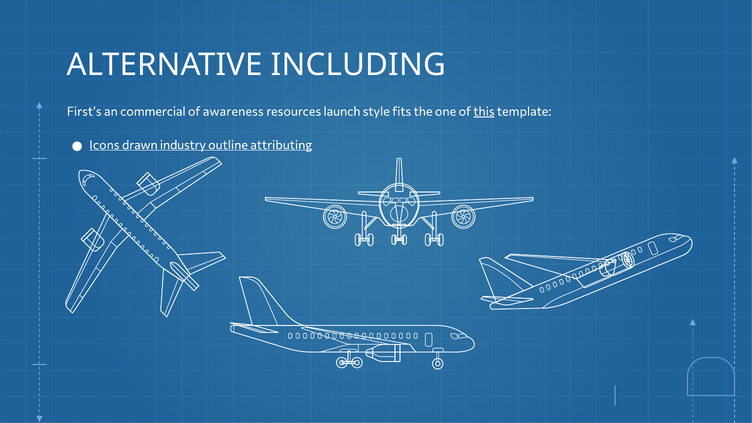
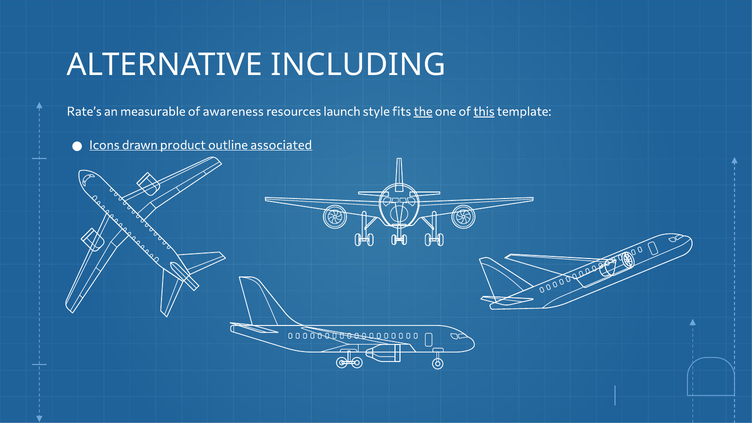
First’s: First’s -> Rate’s (84, 112)
commercial: commercial -> measurable (153, 112)
the underline: none -> present (423, 112)
industry: industry -> product (183, 145)
attributing: attributing -> associated (281, 145)
